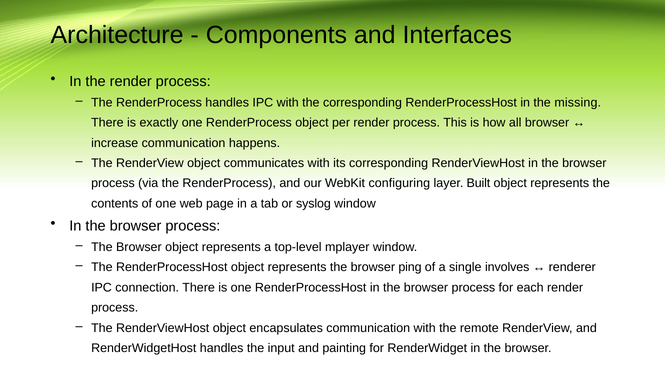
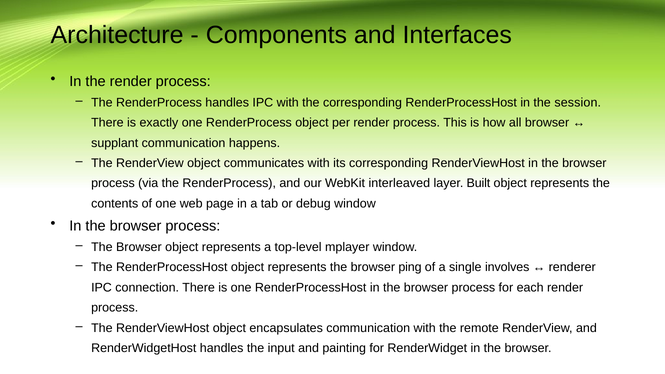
missing: missing -> session (578, 103)
increase: increase -> supplant (115, 143)
configuring: configuring -> interleaved (399, 183)
syslog: syslog -> debug (313, 203)
